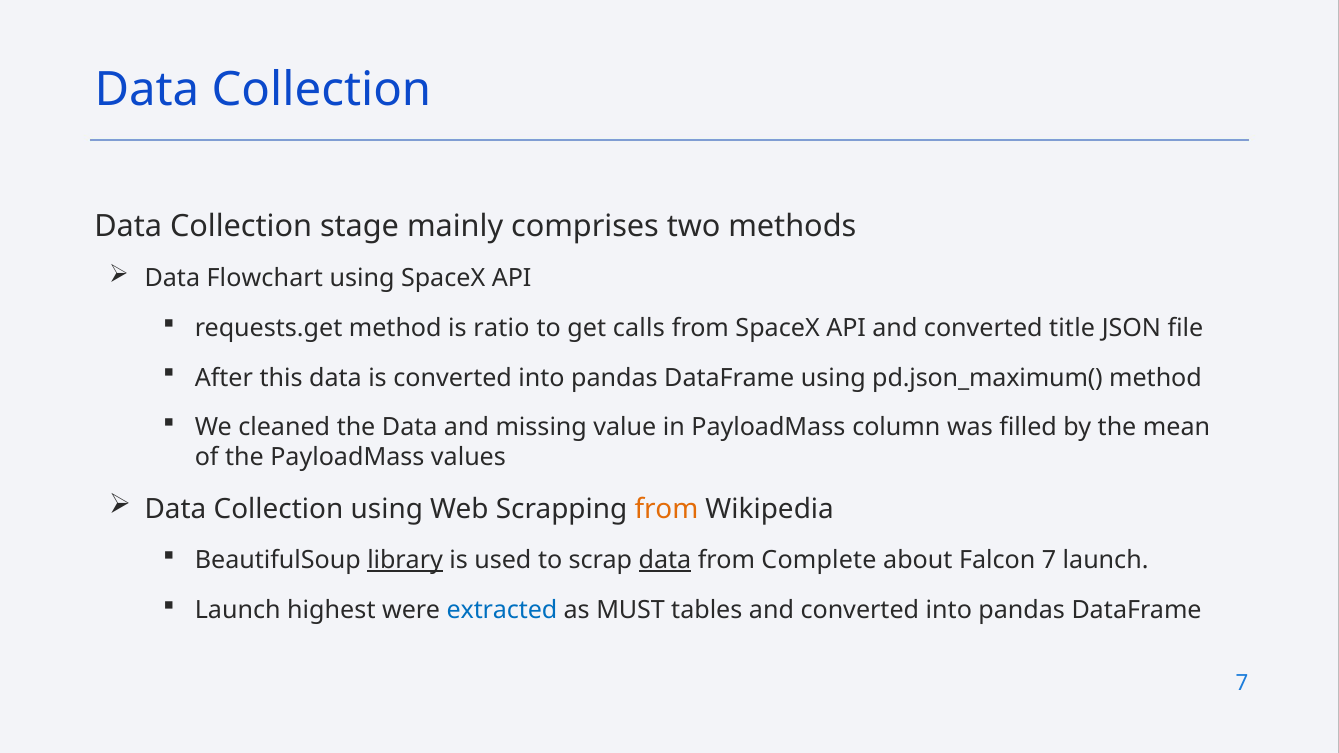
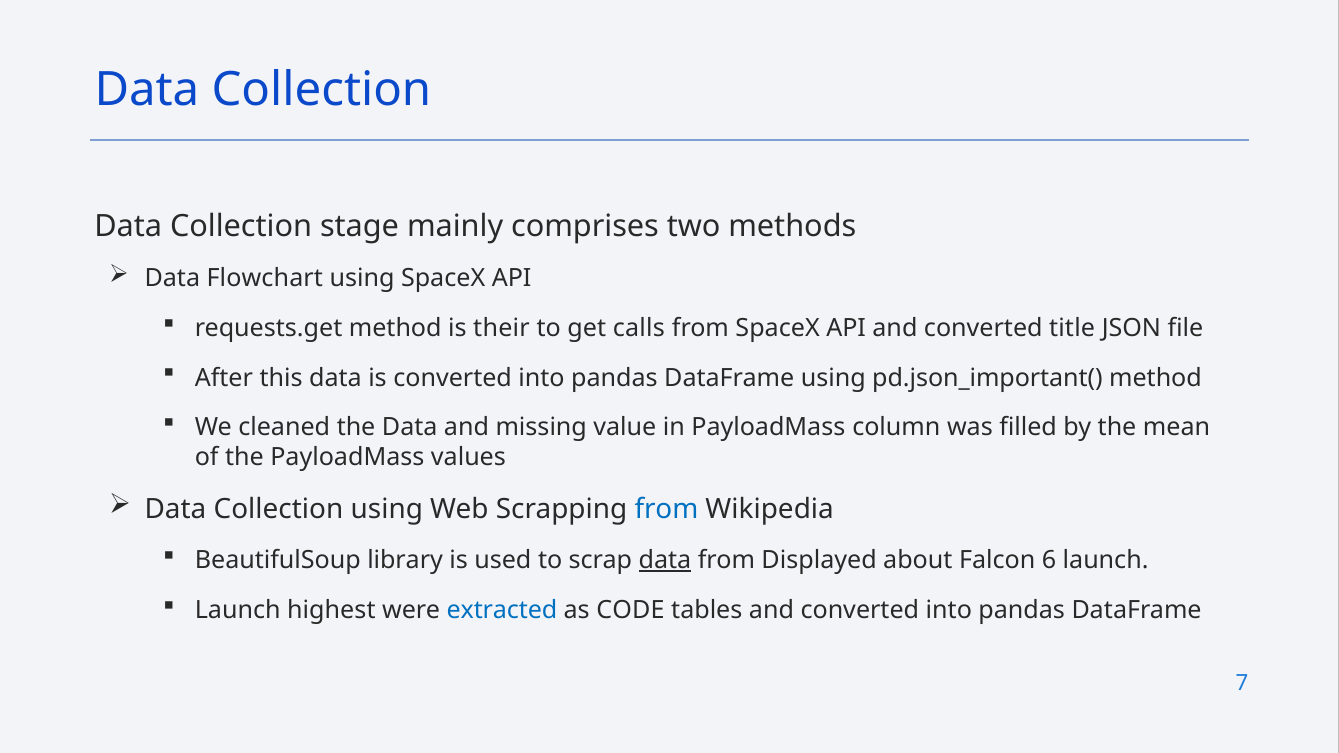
ratio: ratio -> their (502, 328)
pd.json_maximum(: pd.json_maximum( -> pd.json_important( (987, 378)
from colour: orange -> blue (666, 509)
library underline: present -> none (405, 560)
Complete: Complete -> Displayed (819, 560)
Falcon 7: 7 -> 6 (1049, 560)
MUST: MUST -> CODE (630, 610)
